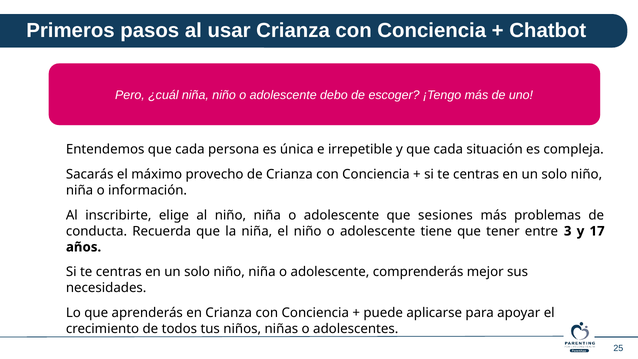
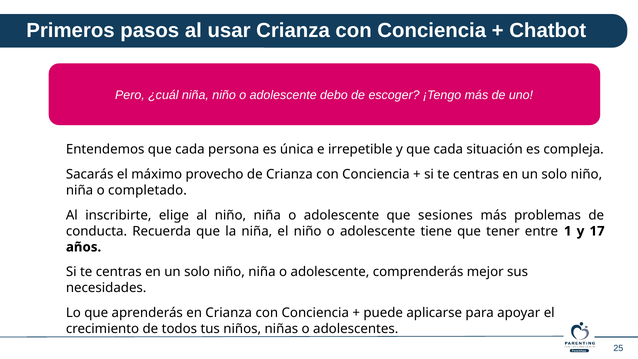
información: información -> completado (148, 190)
3: 3 -> 1 (568, 231)
